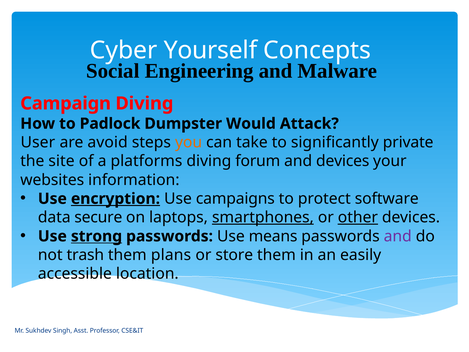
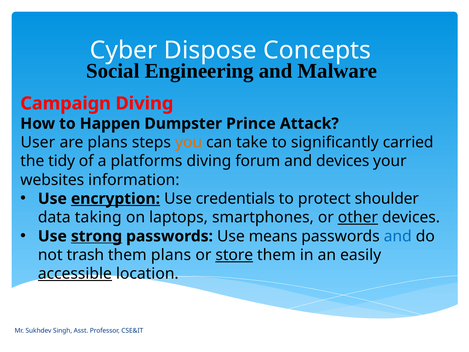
Yourself: Yourself -> Dispose (210, 50)
Padlock: Padlock -> Happen (110, 124)
Would: Would -> Prince (251, 124)
are avoid: avoid -> plans (108, 142)
private: private -> carried (408, 142)
site: site -> tidy (62, 161)
campaigns: campaigns -> credentials (235, 199)
software: software -> shoulder (387, 199)
secure: secure -> taking (98, 217)
smartphones underline: present -> none (263, 217)
and colour: purple -> blue (398, 236)
store underline: none -> present (234, 255)
accessible underline: none -> present (75, 274)
